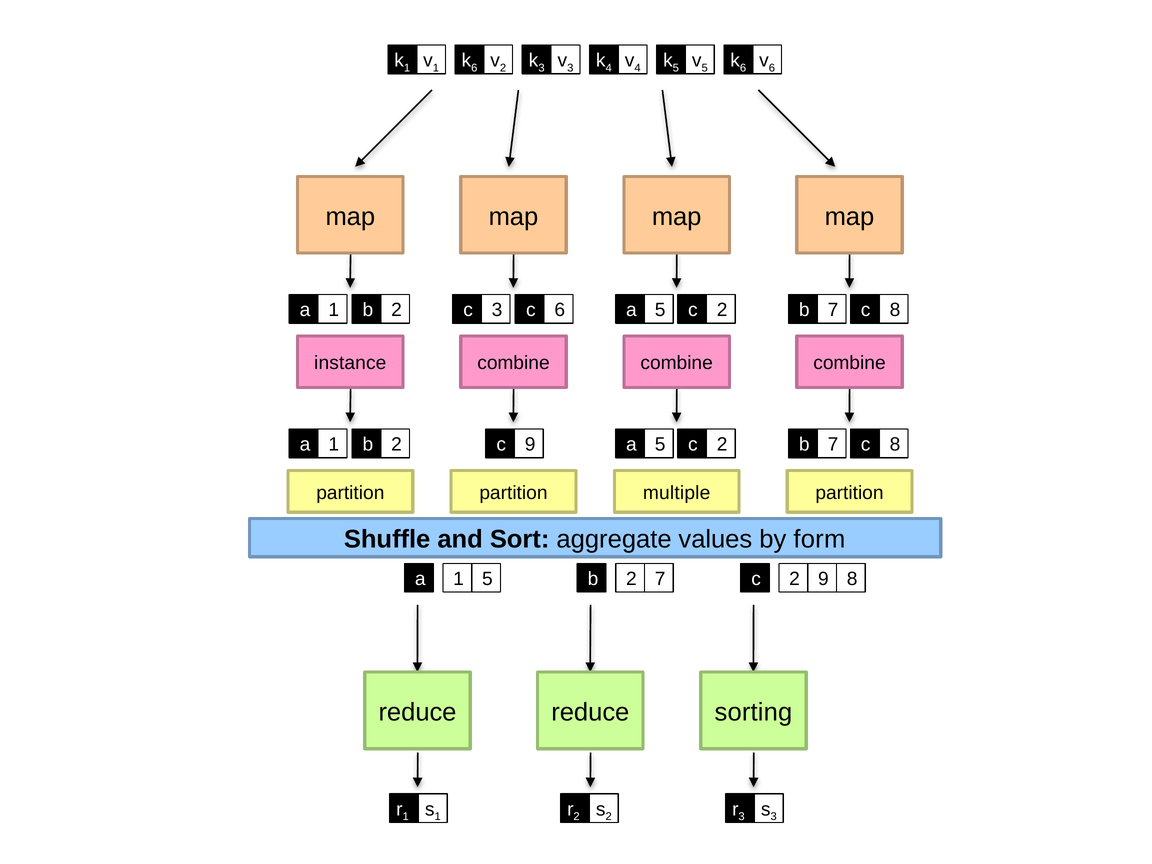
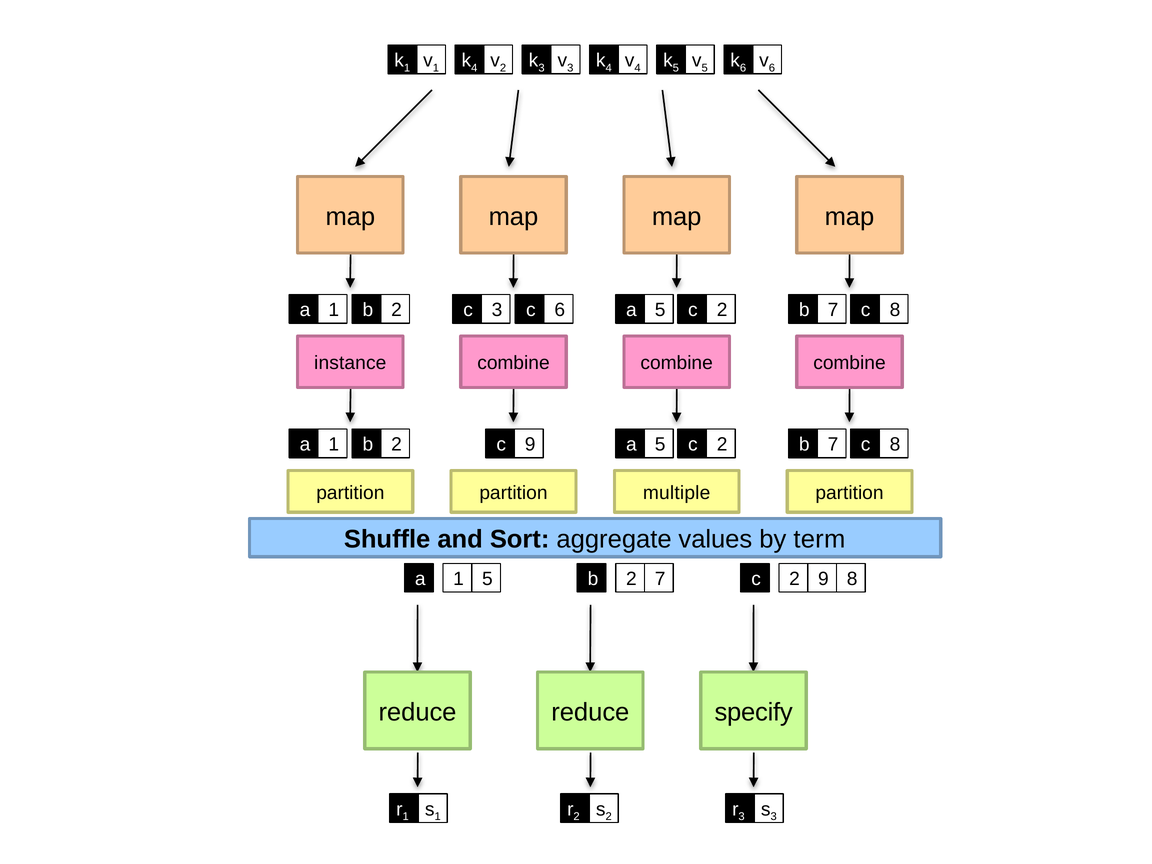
6: 6 -> 4 (474, 68)
form: form -> term (819, 539)
sorting: sorting -> specify (754, 712)
